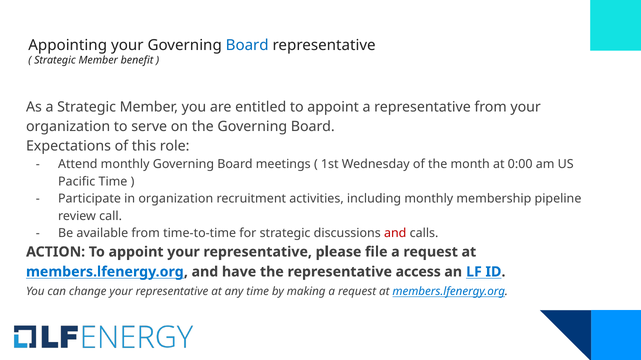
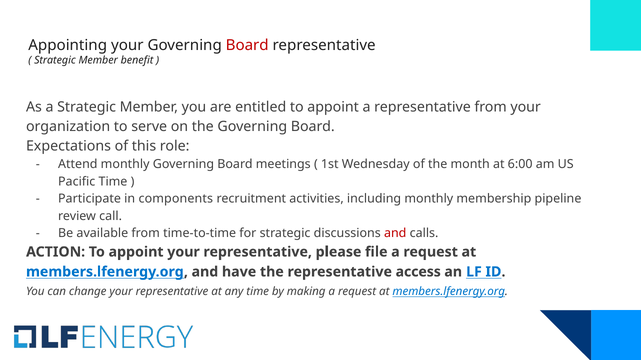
Board colour: blue -> red (247, 45)
0:00: 0:00 -> 6:00 (520, 165)
in organization: organization -> components (176, 199)
